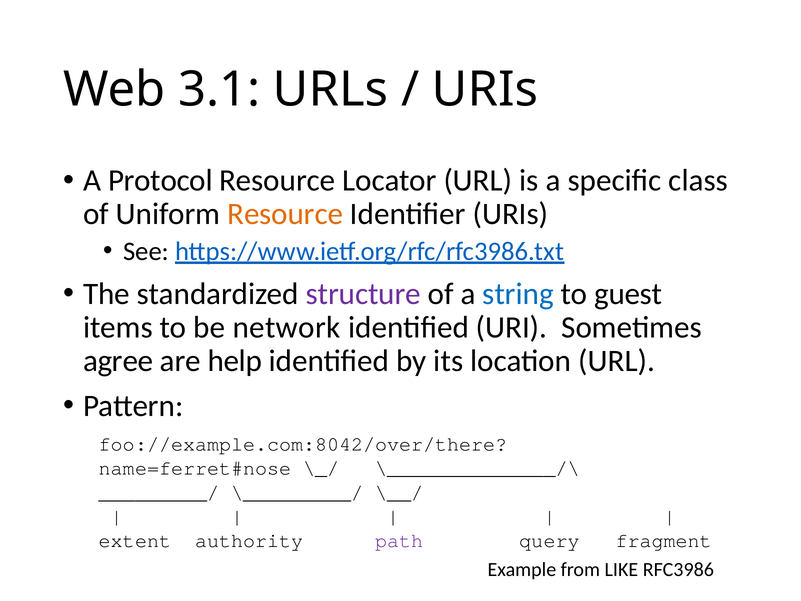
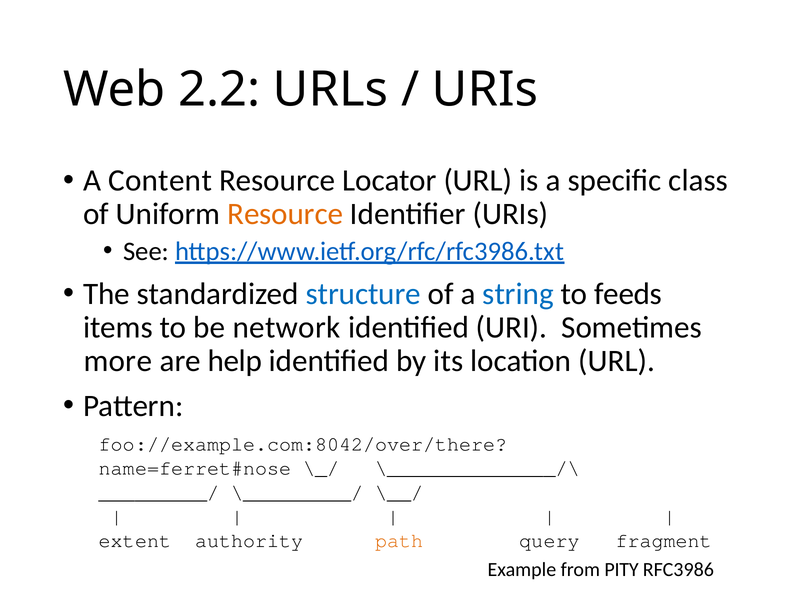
3.1: 3.1 -> 2.2 (219, 90)
Protocol: Protocol -> Content (160, 181)
structure colour: purple -> blue (363, 294)
guest: guest -> feeds (628, 294)
agree: agree -> more (118, 361)
path colour: purple -> orange (399, 540)
LIKE: LIKE -> PITY (622, 569)
